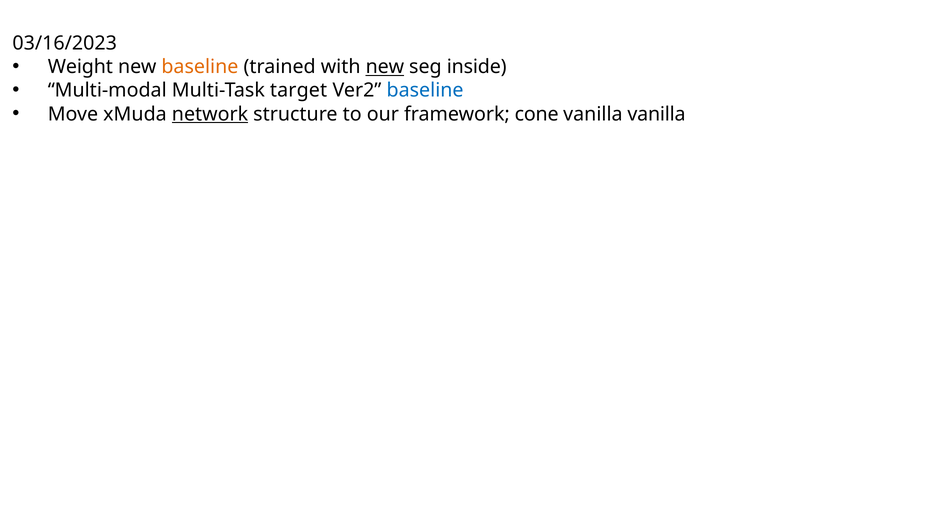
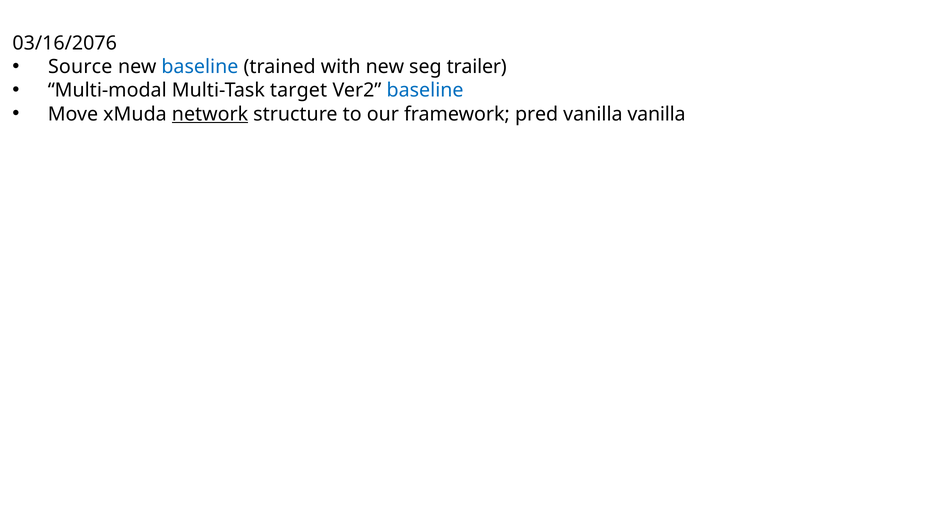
03/16/2023: 03/16/2023 -> 03/16/2076 (65, 43)
Weight: Weight -> Source (80, 67)
baseline colour: orange -> blue (200, 67)
new underline: present -> none (385, 67)
inside: inside -> trailer (477, 67)
cone: cone -> pred (537, 114)
